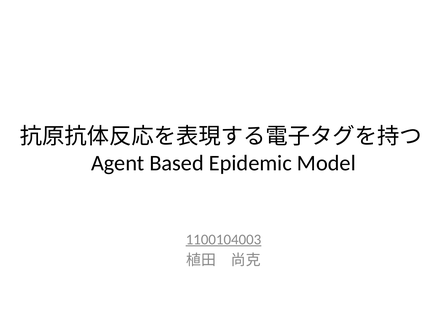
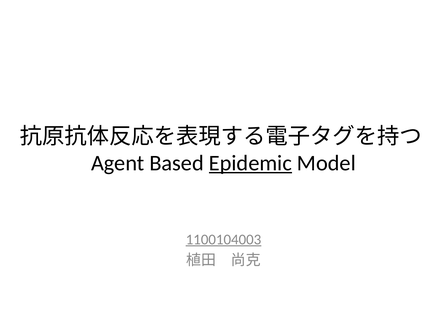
Epidemic underline: none -> present (250, 163)
